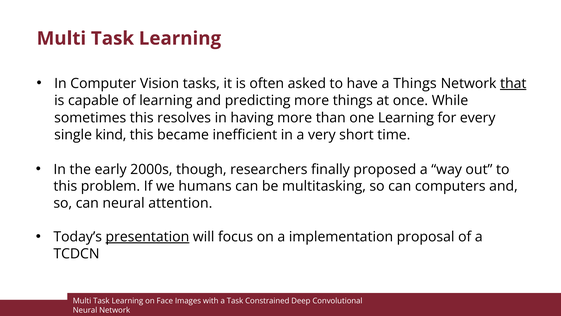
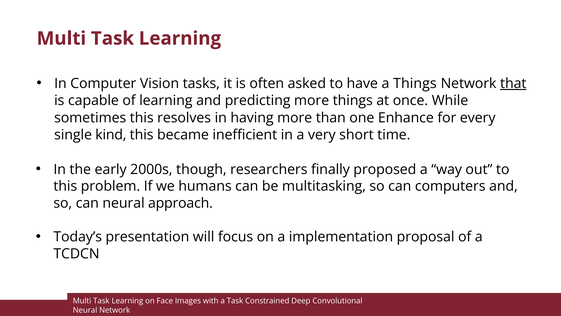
one Learning: Learning -> Enhance (406, 118)
attention: attention -> approach (180, 203)
presentation underline: present -> none (147, 237)
